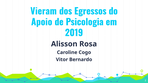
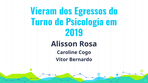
Apoio: Apoio -> Turno (42, 22)
